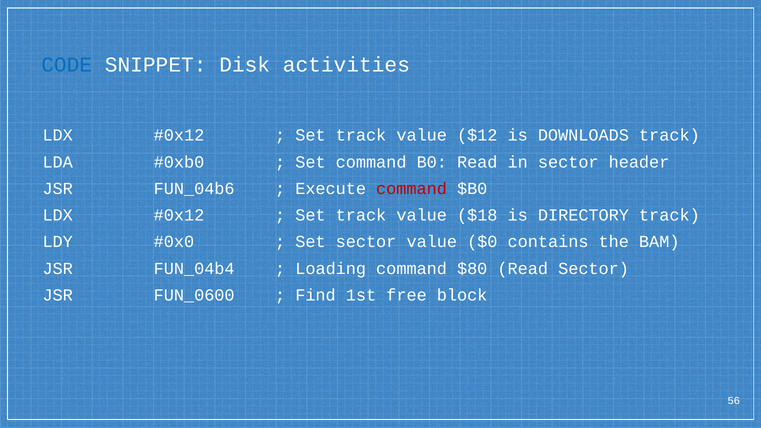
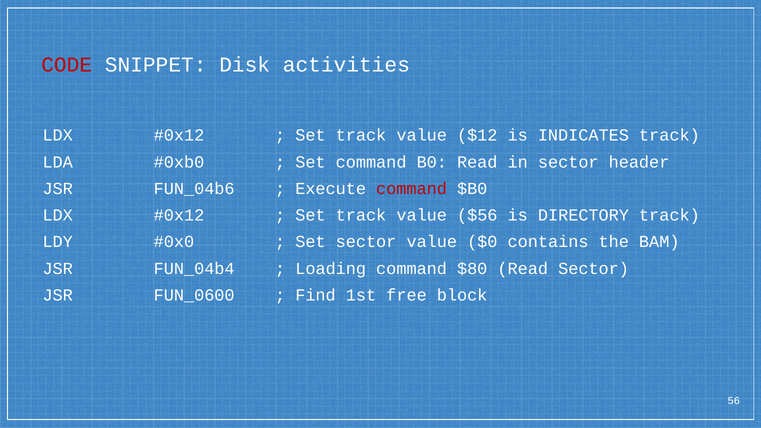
CODE colour: blue -> red (67, 65)
DOWNLOADS: DOWNLOADS -> INDICATES (583, 135)
$18: $18 -> $56 (477, 215)
